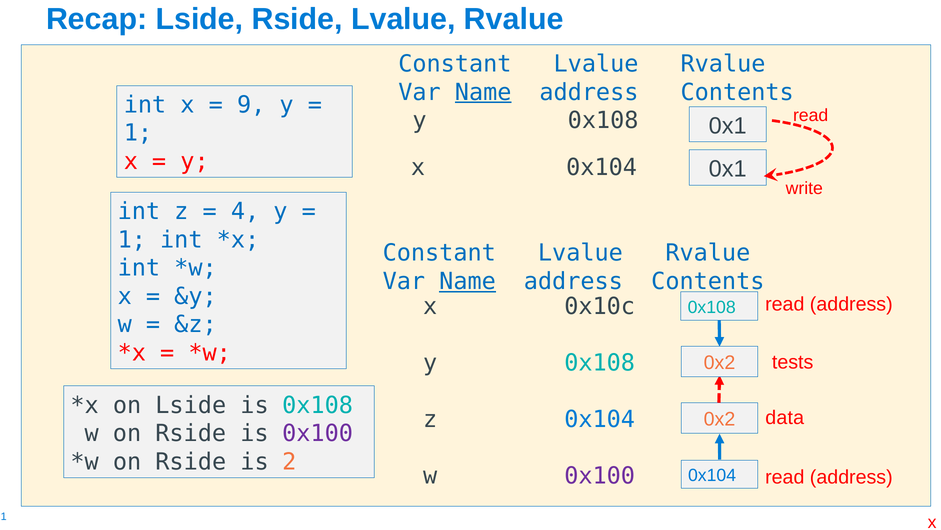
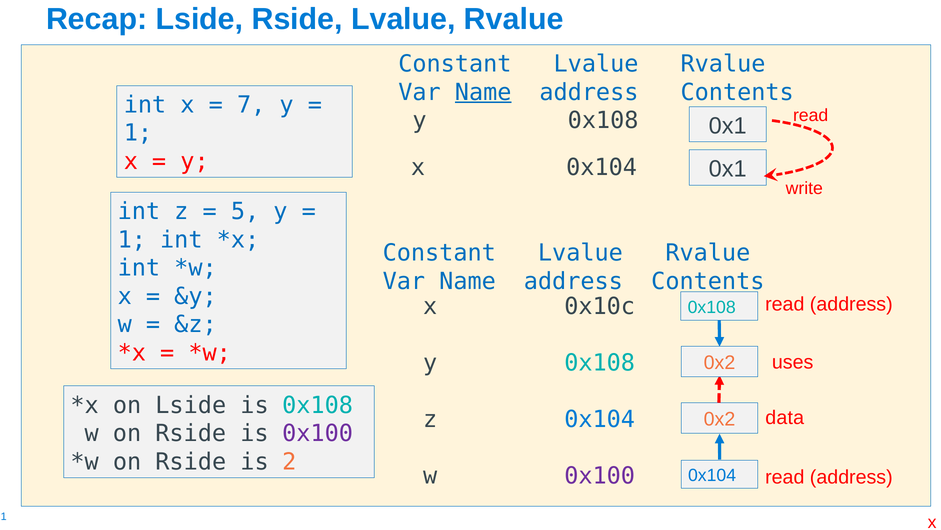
9: 9 -> 7 (251, 105)
4: 4 -> 5 (245, 211)
Name underline: present -> none (468, 281)
tests: tests -> uses (793, 362)
